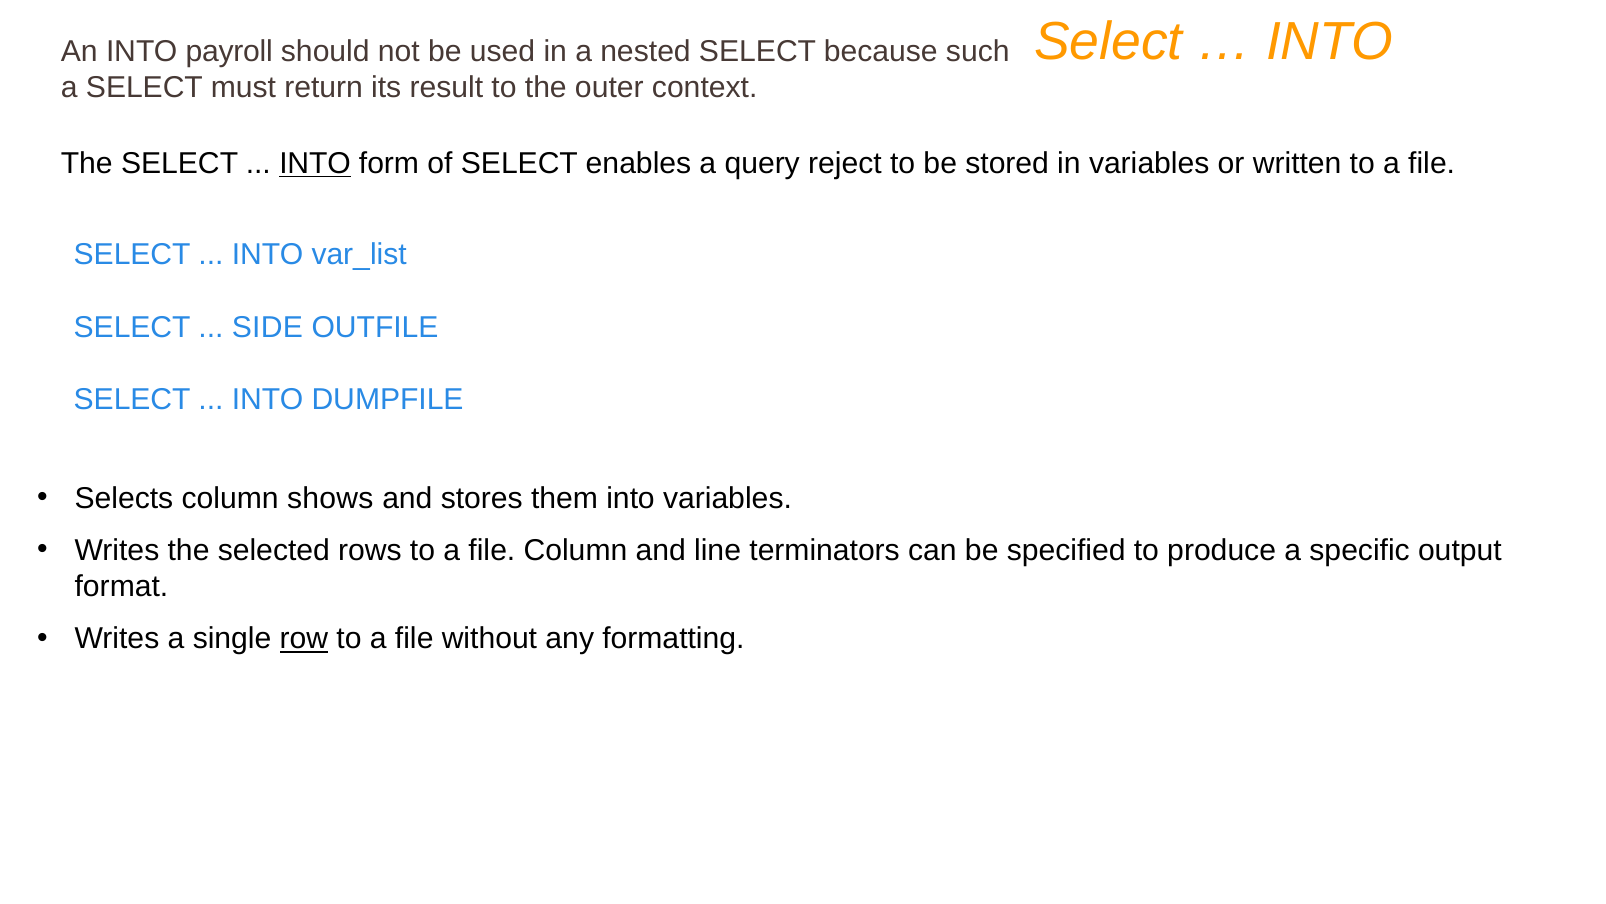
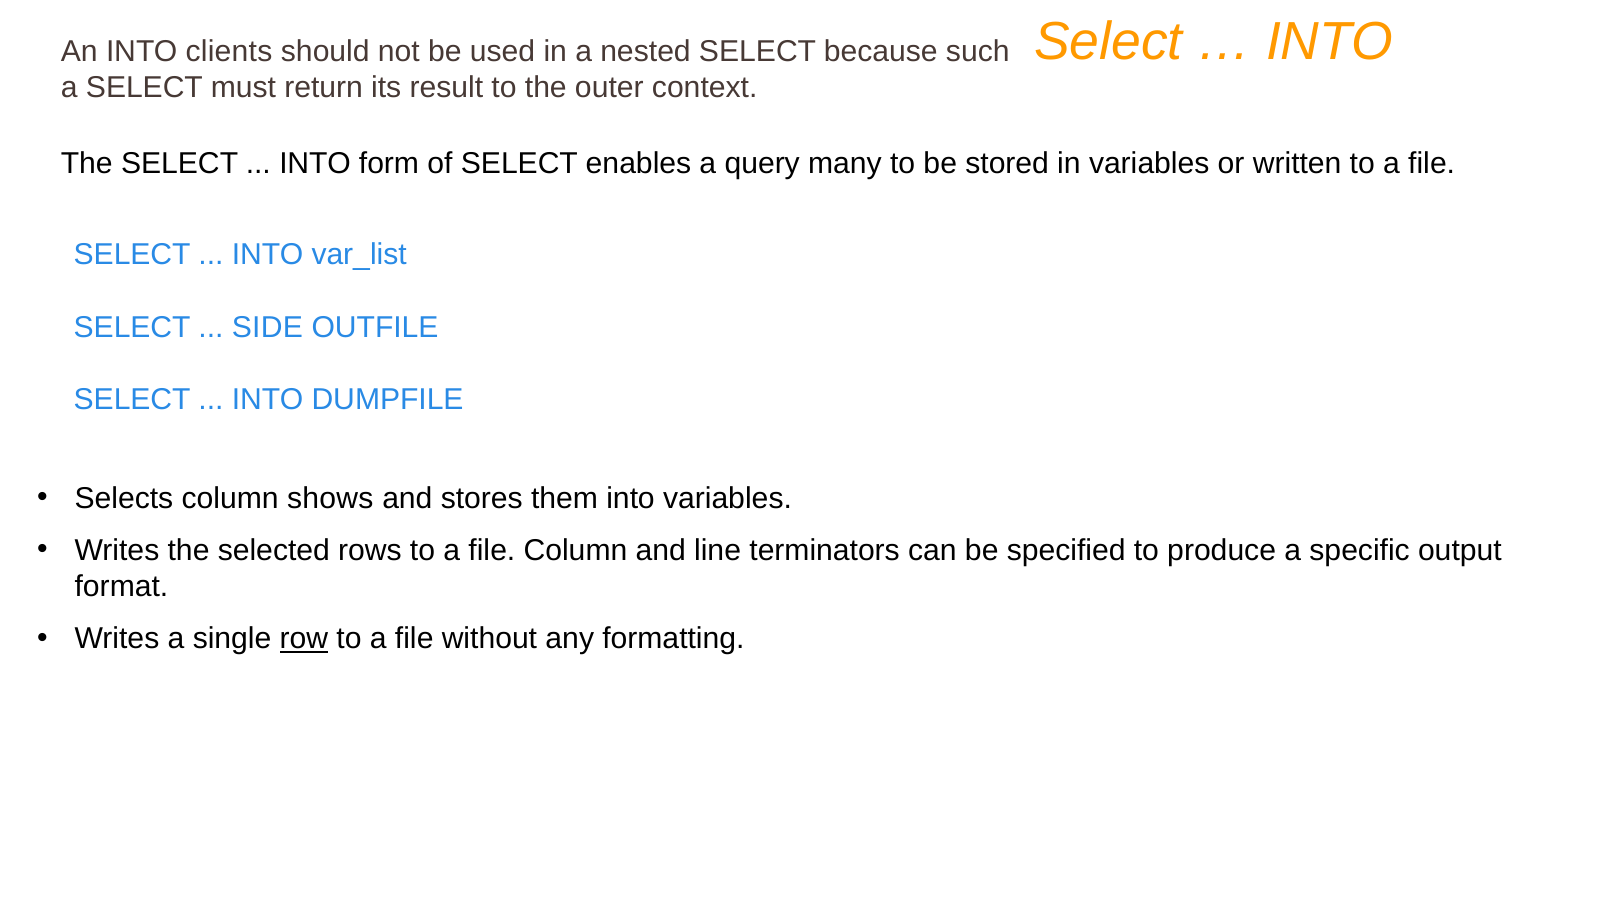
payroll: payroll -> clients (229, 51)
INTO underline: present -> none (315, 163)
reject: reject -> many (845, 163)
